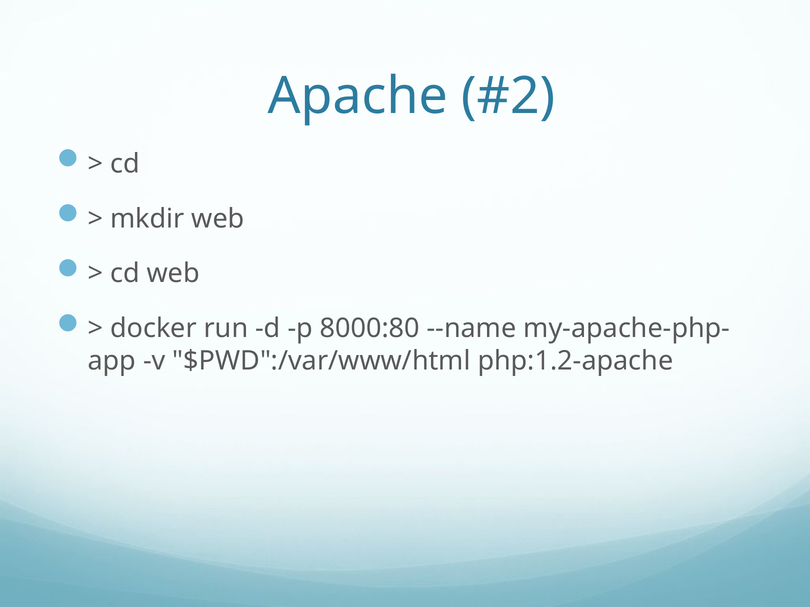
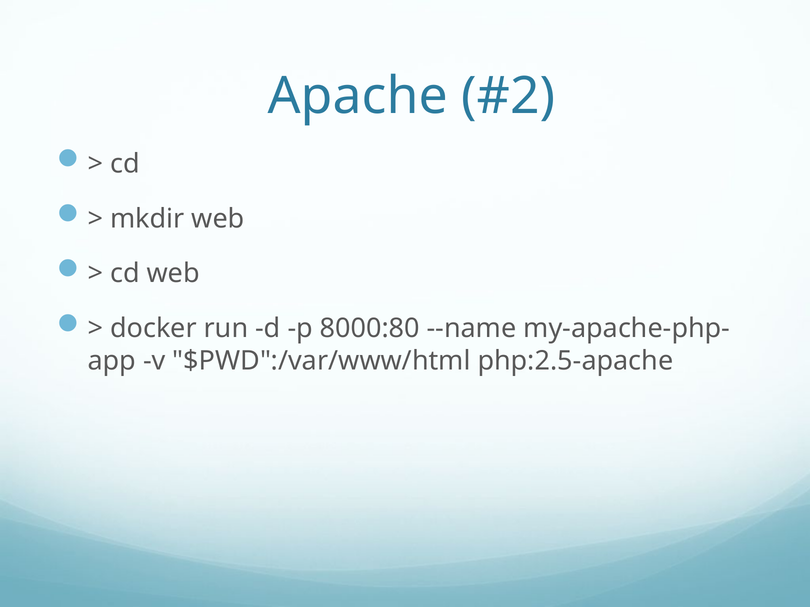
php:1.2-apache: php:1.2-apache -> php:2.5-apache (575, 361)
